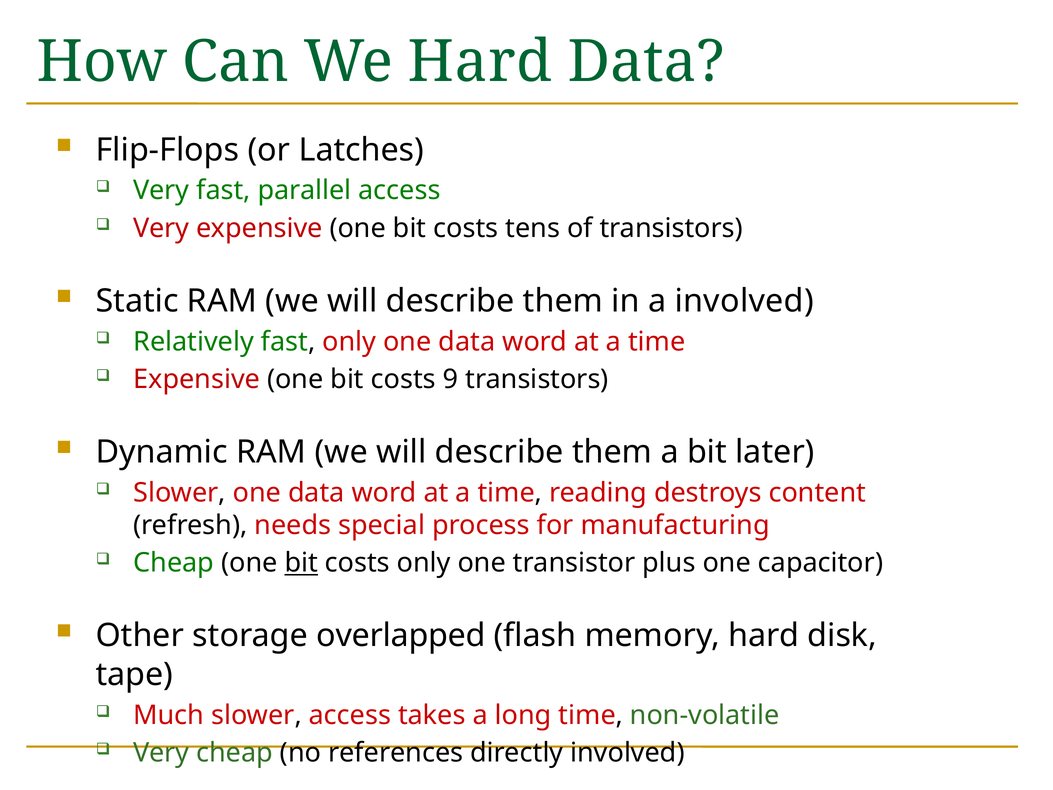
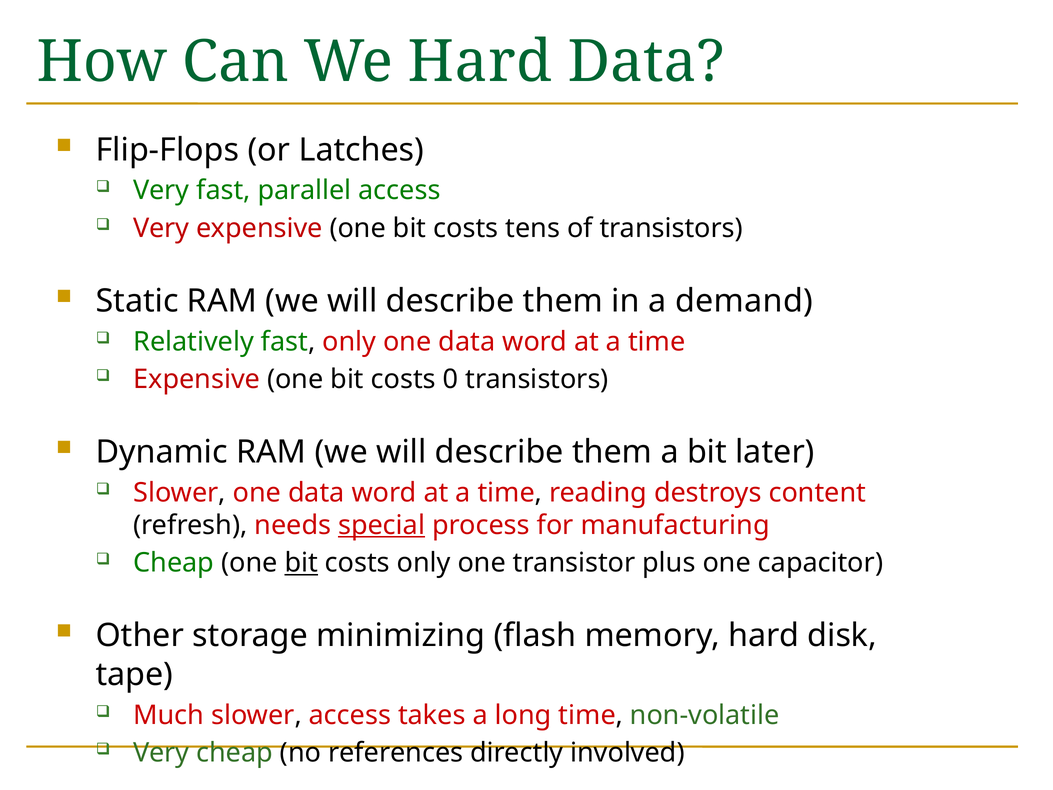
a involved: involved -> demand (744, 301)
9: 9 -> 0 (450, 379)
special underline: none -> present (382, 525)
overlapped: overlapped -> minimizing (401, 636)
